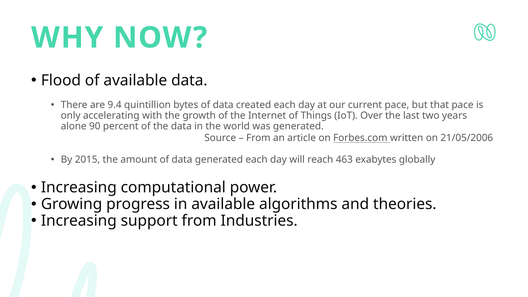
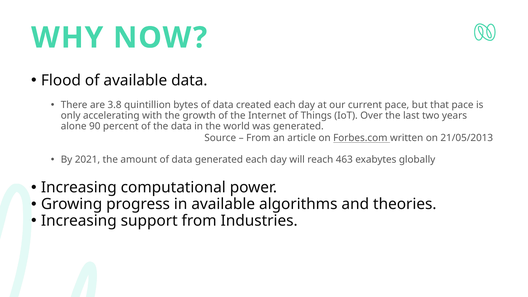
9.4: 9.4 -> 3.8 (115, 105)
21/05/2006: 21/05/2006 -> 21/05/2013 (467, 138)
2015: 2015 -> 2021 (87, 160)
